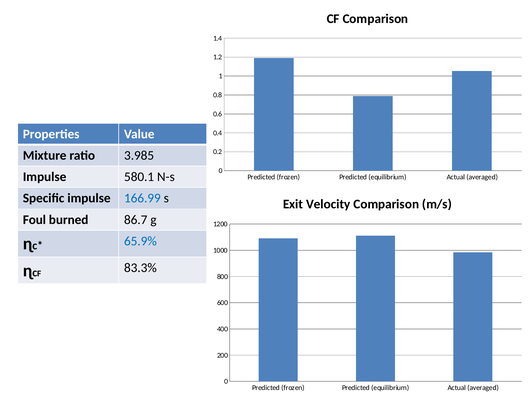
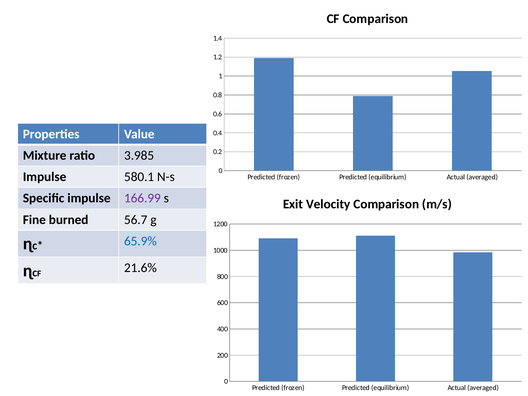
166.99 colour: blue -> purple (142, 198)
Foul: Foul -> Fine (34, 220)
86.7: 86.7 -> 56.7 (136, 220)
83.3%: 83.3% -> 21.6% (140, 268)
